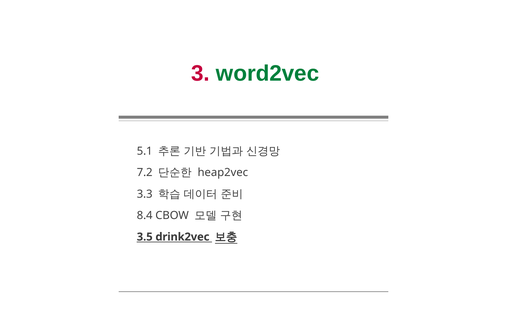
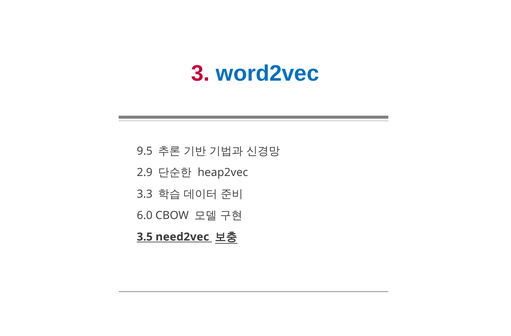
word2vec colour: green -> blue (268, 73)
5.1: 5.1 -> 9.5 (145, 151)
7.2: 7.2 -> 2.9 (145, 172)
8.4: 8.4 -> 6.0 (145, 215)
drink2vec: drink2vec -> need2vec (182, 237)
